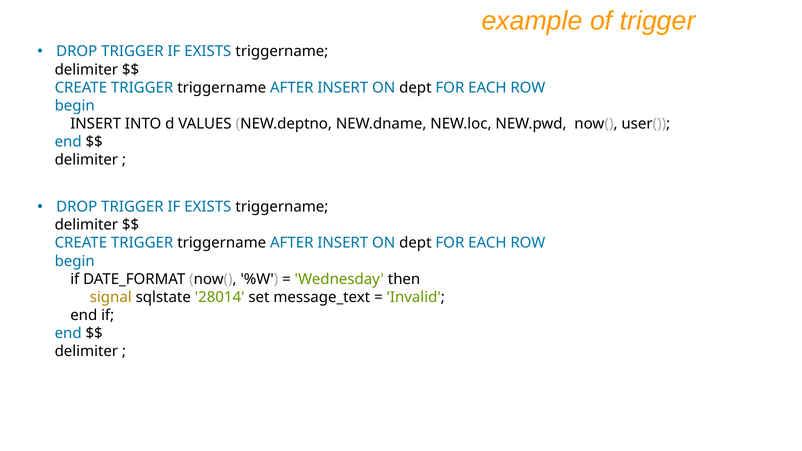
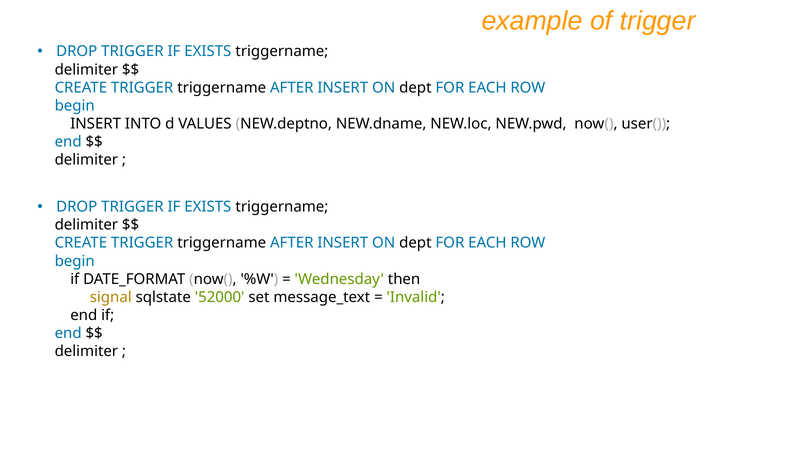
28014: 28014 -> 52000 (220, 297)
